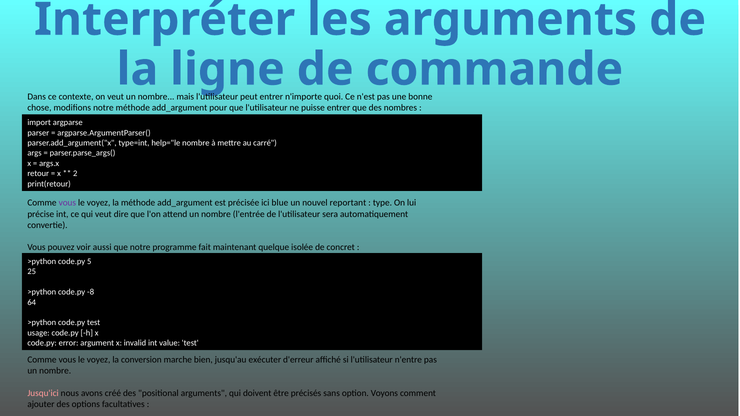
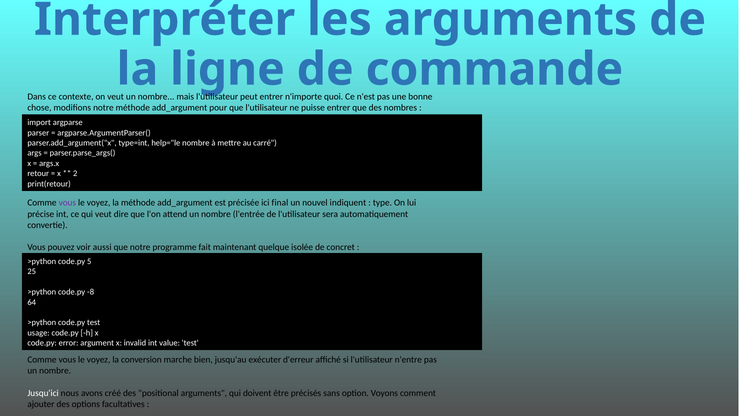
blue: blue -> final (280, 203)
reportant: reportant -> indiquent (348, 203)
Jusqu'ici colour: pink -> white (43, 393)
